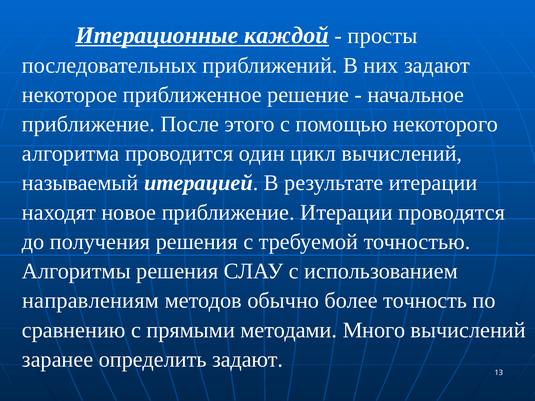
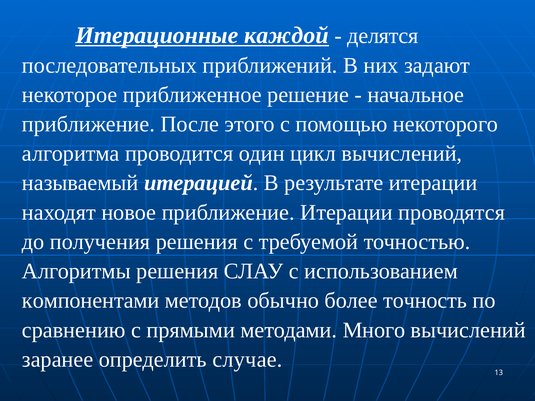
просты: просты -> делятся (383, 36)
направлениям: направлениям -> компонентами (91, 301)
определить задают: задают -> случае (247, 360)
